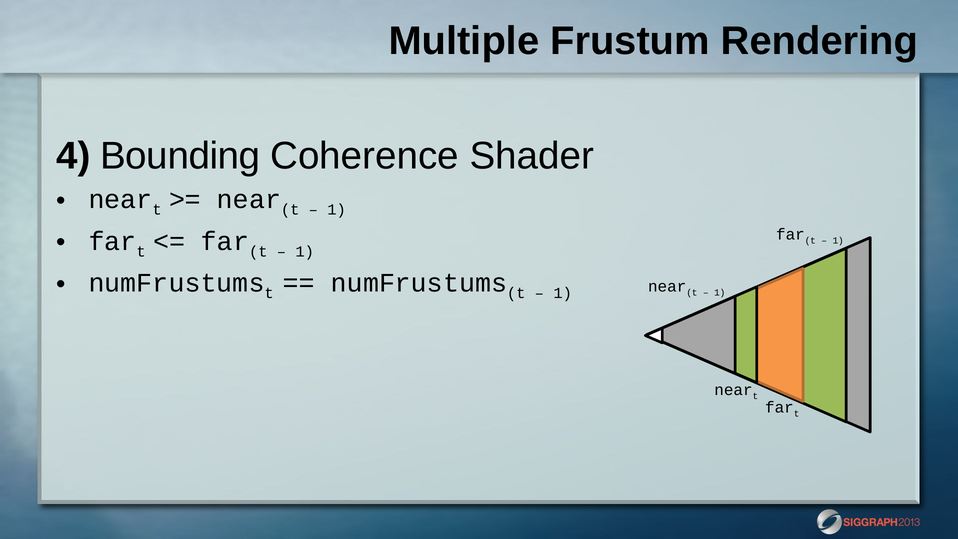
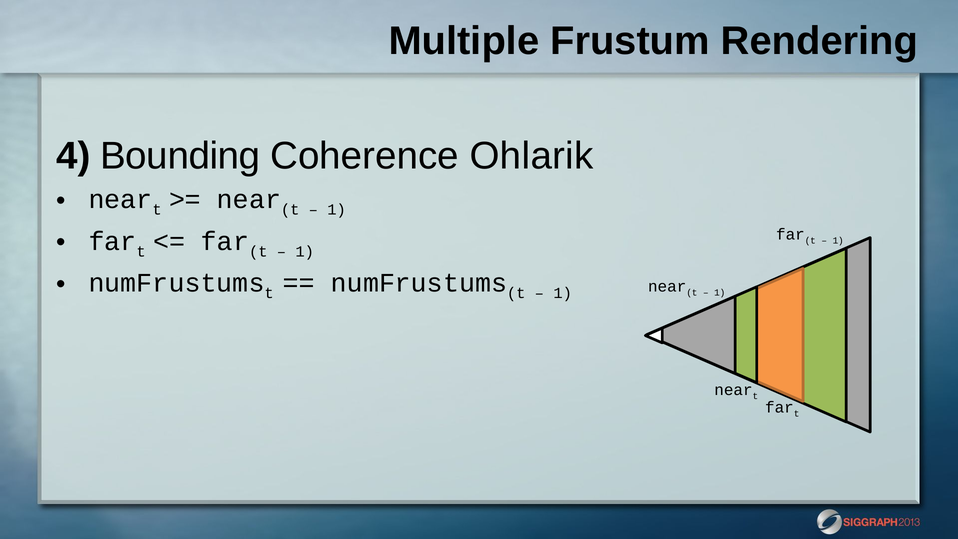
Shader: Shader -> Ohlarik (532, 156)
